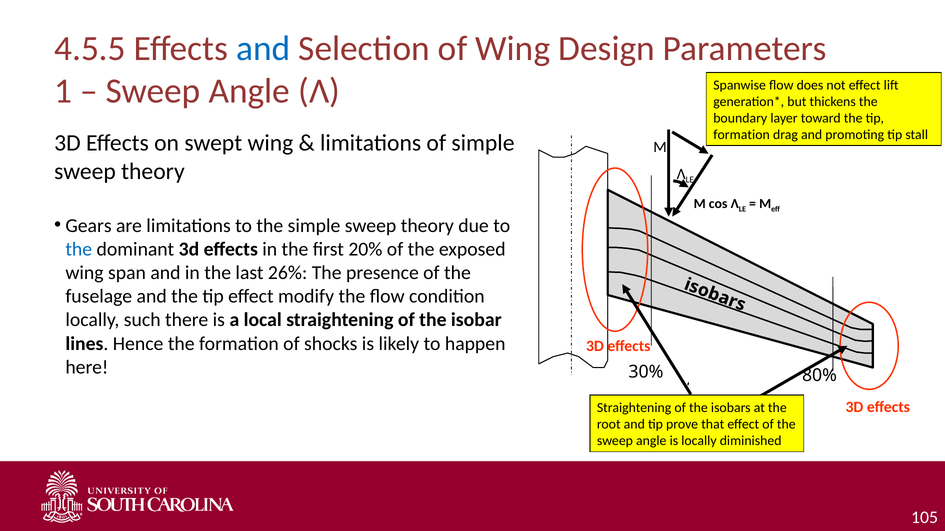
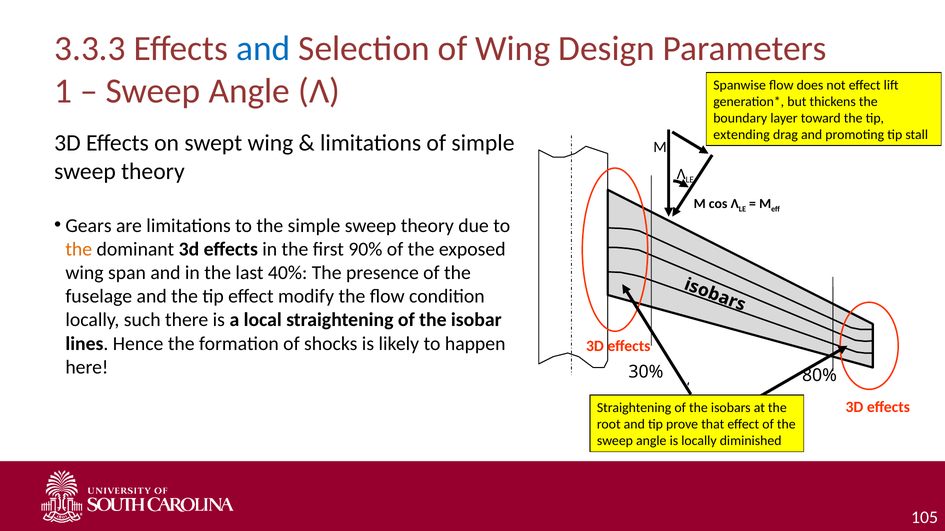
4.5.5: 4.5.5 -> 3.3.3 (90, 49)
formation: formation -> extending (742, 135)
the colour: blue -> orange (79, 249)
20%: 20% -> 90% (365, 249)
26%: 26% -> 40% (288, 273)
